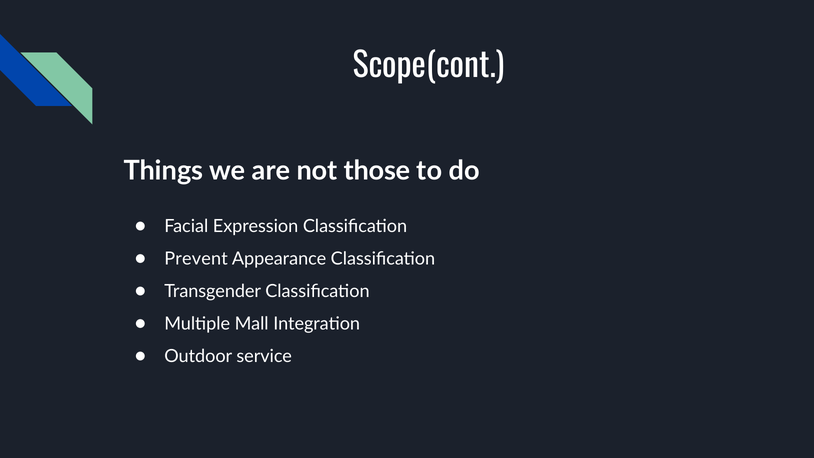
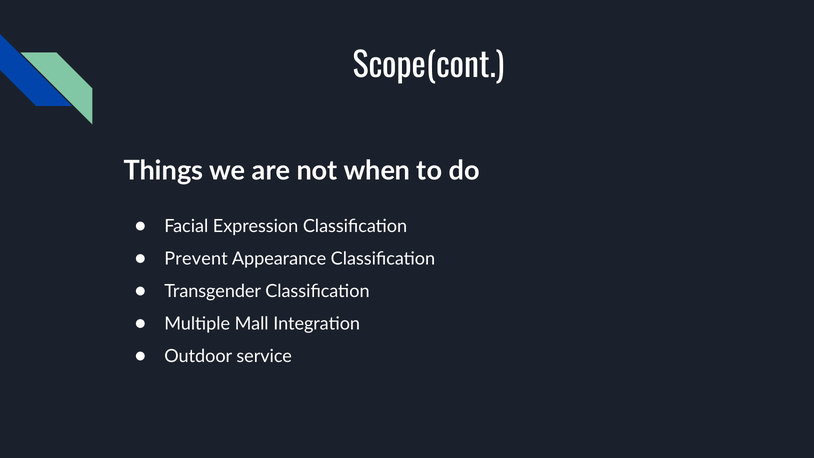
those: those -> when (377, 171)
